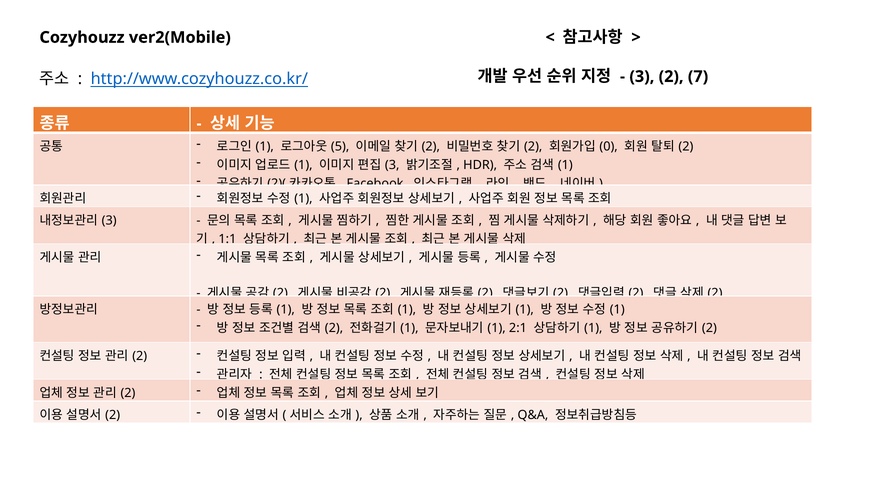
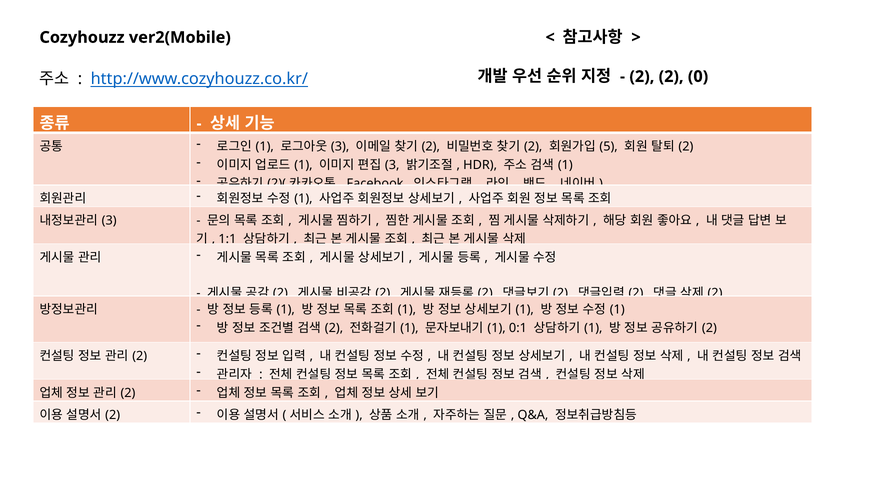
3: 3 -> 2 (642, 77)
7: 7 -> 0 (698, 77)
5: 5 -> 3 (340, 147)
0: 0 -> 5 (609, 147)
2:1: 2:1 -> 0:1 (518, 328)
